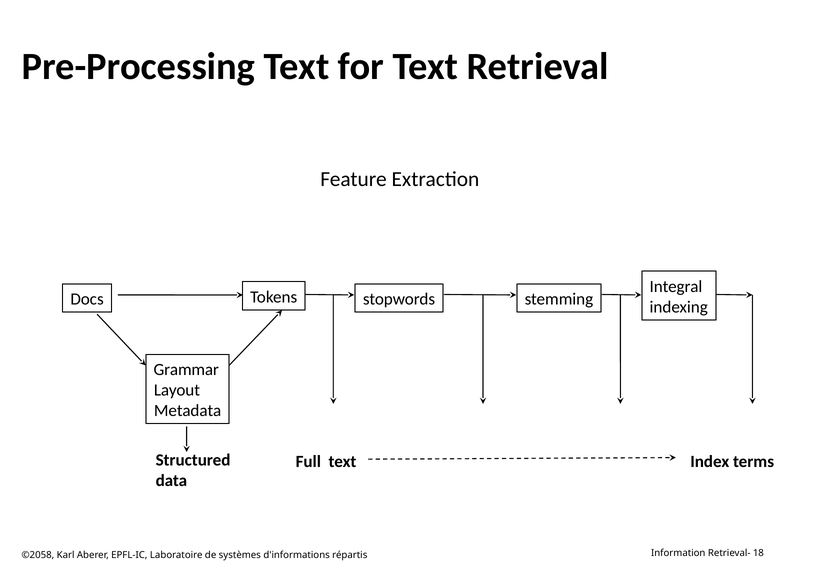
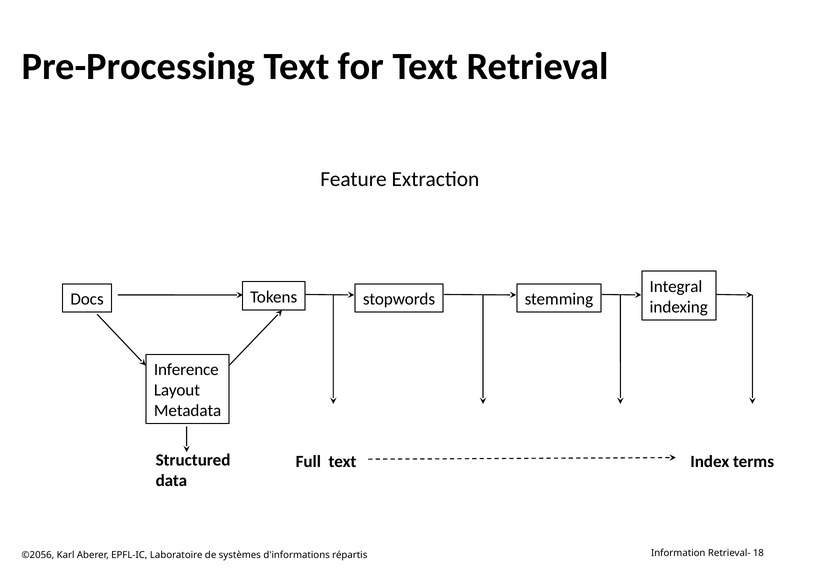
Grammar: Grammar -> Inference (186, 370)
©2058: ©2058 -> ©2056 (38, 556)
